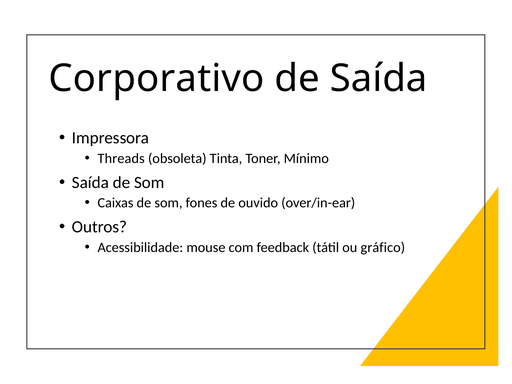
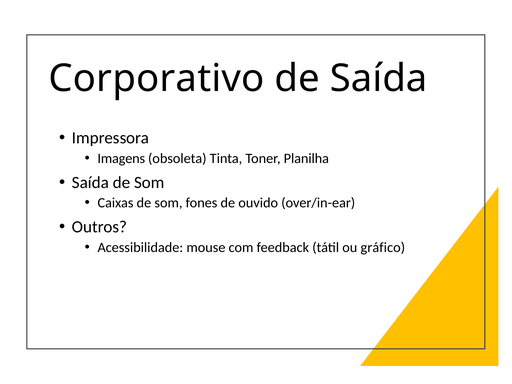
Threads: Threads -> Imagens (121, 158)
Mínimo: Mínimo -> Planilha (306, 158)
